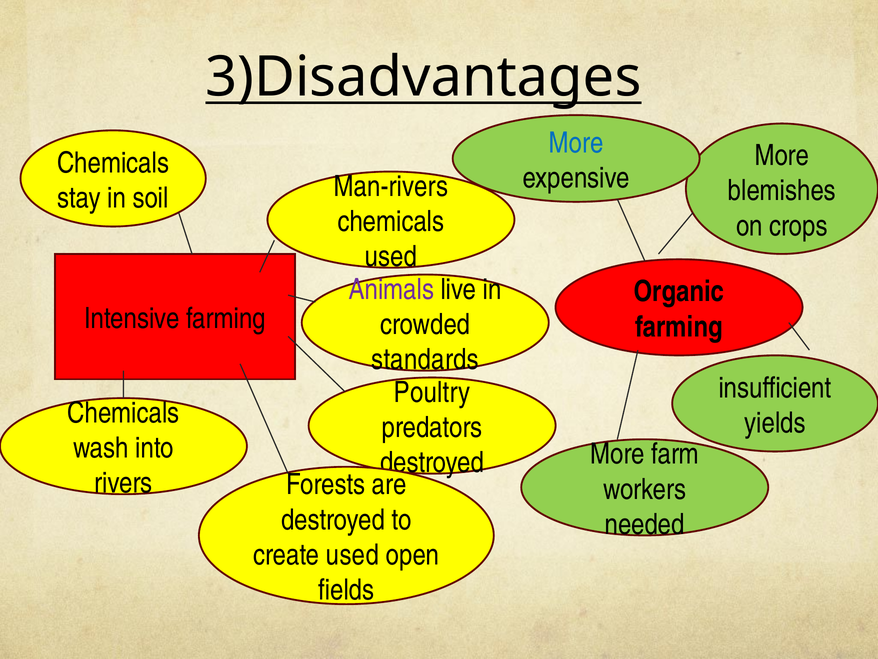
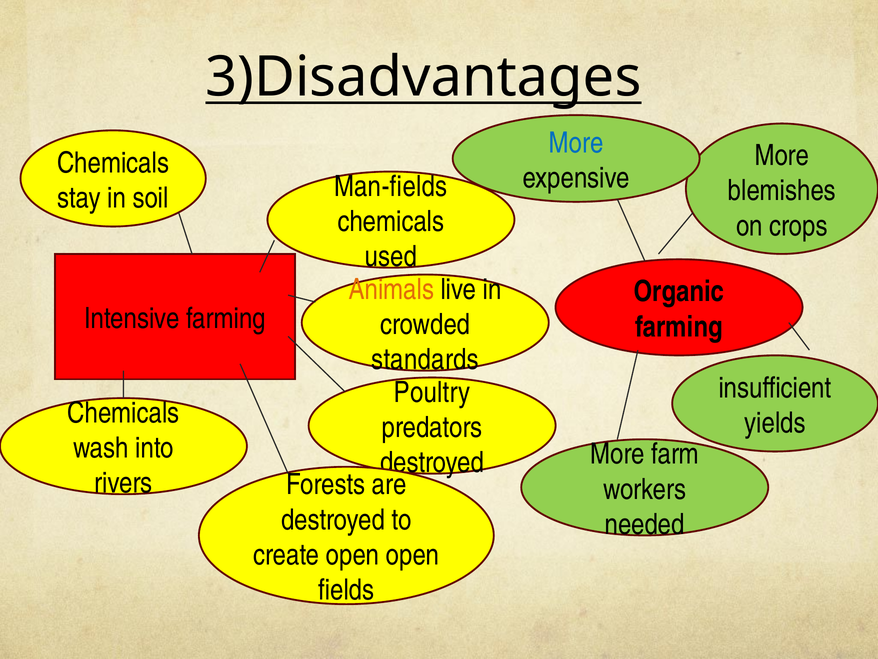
Man-rivers: Man-rivers -> Man-fields (391, 186)
Animals colour: purple -> orange (391, 289)
create used: used -> open (353, 555)
